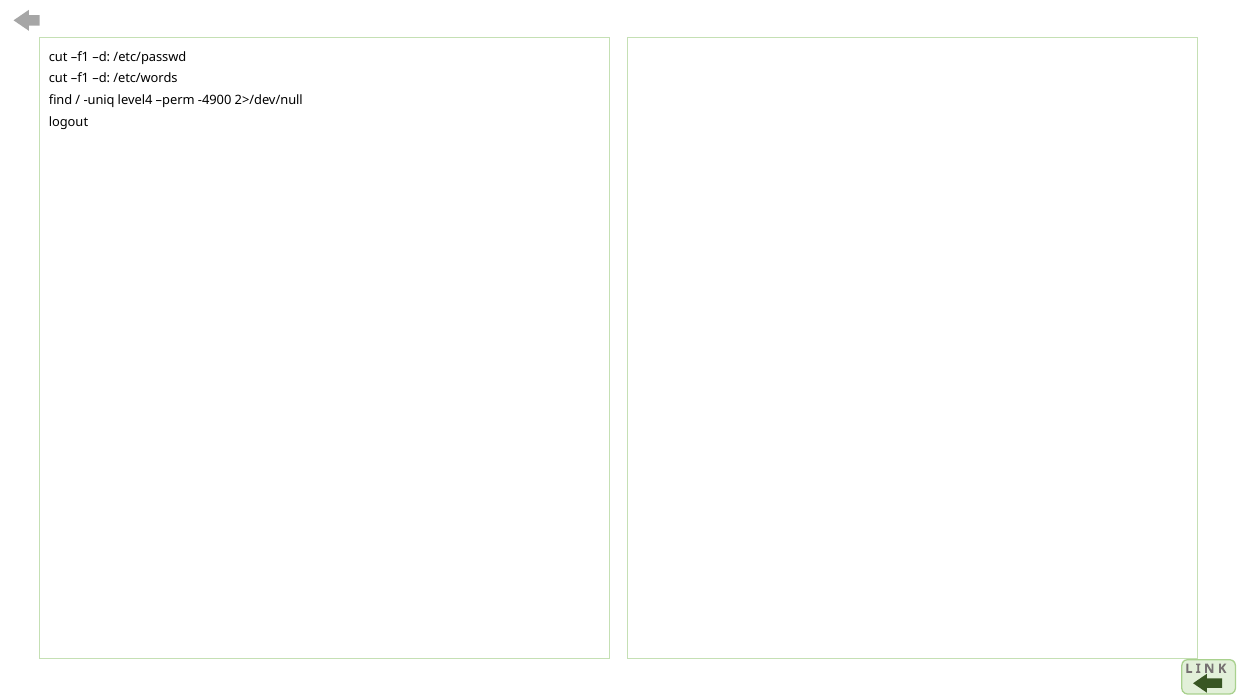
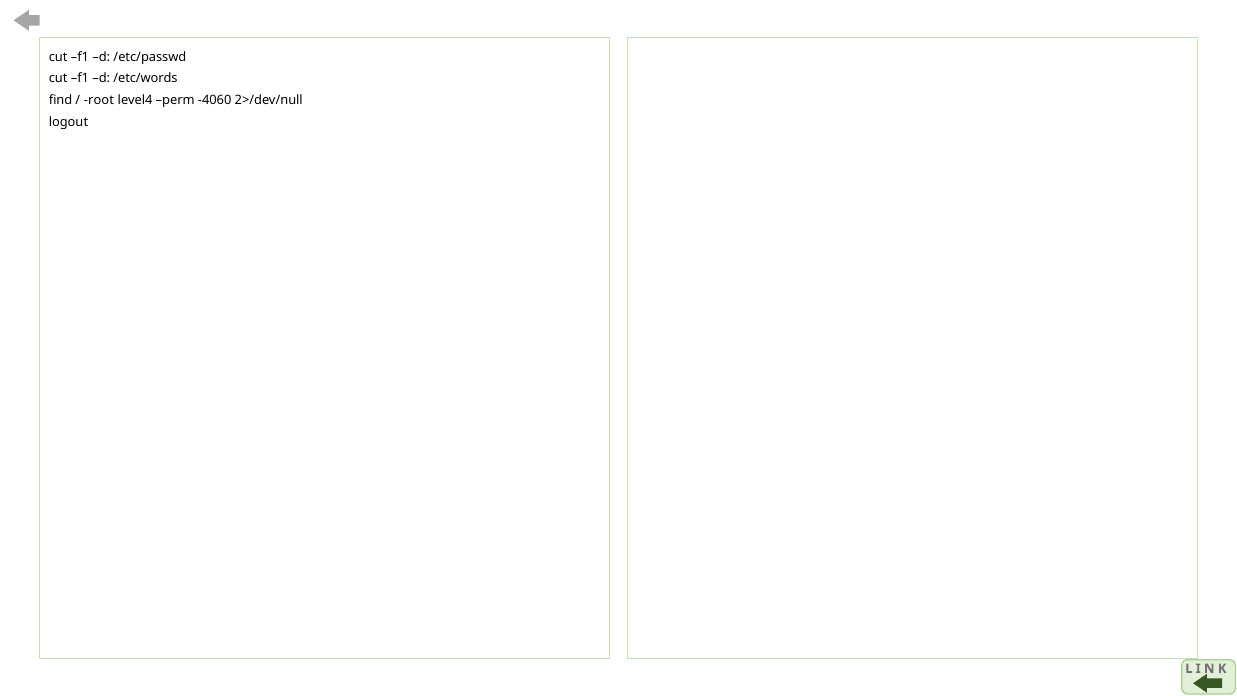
uniq: uniq -> root (99, 100)
-4900: -4900 -> -4060 (215, 100)
